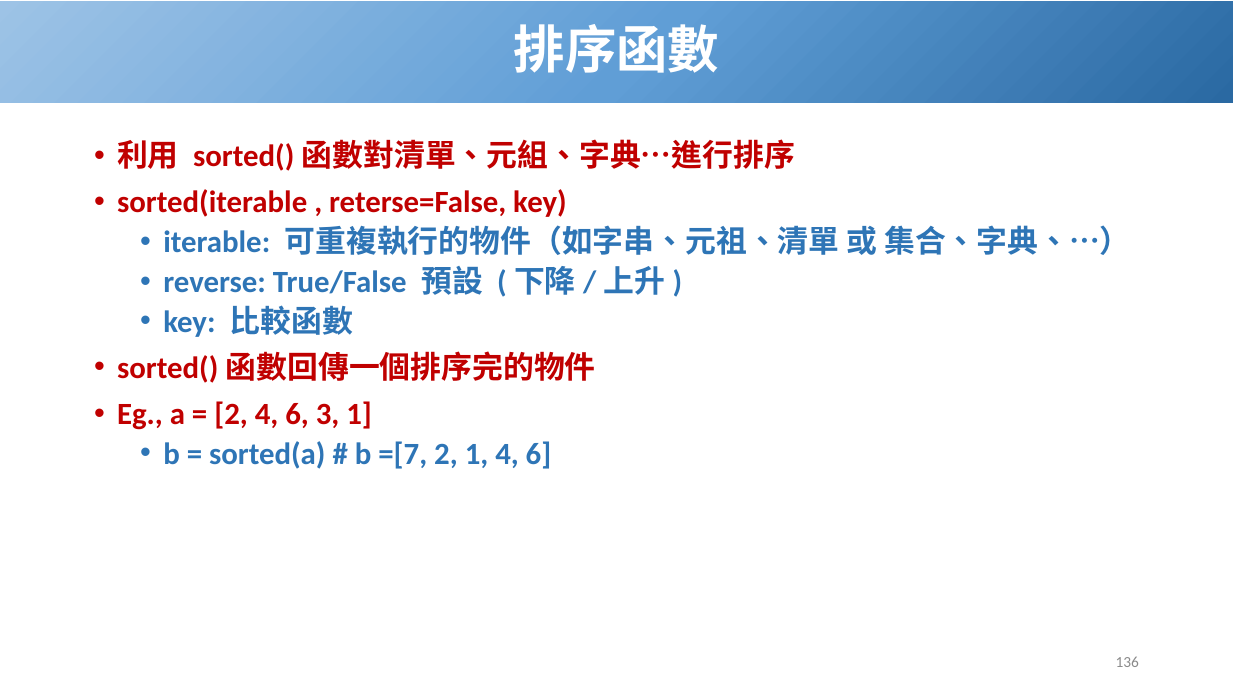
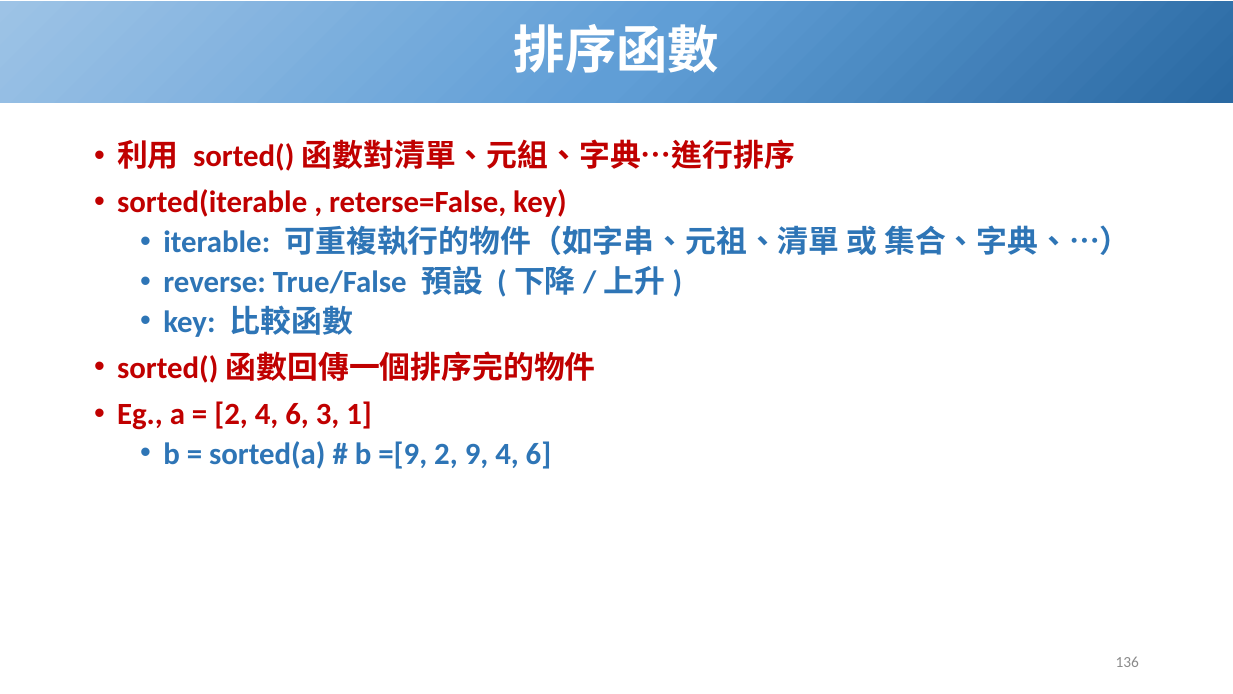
=[7: =[7 -> =[9 (403, 454)
2 1: 1 -> 9 (477, 454)
